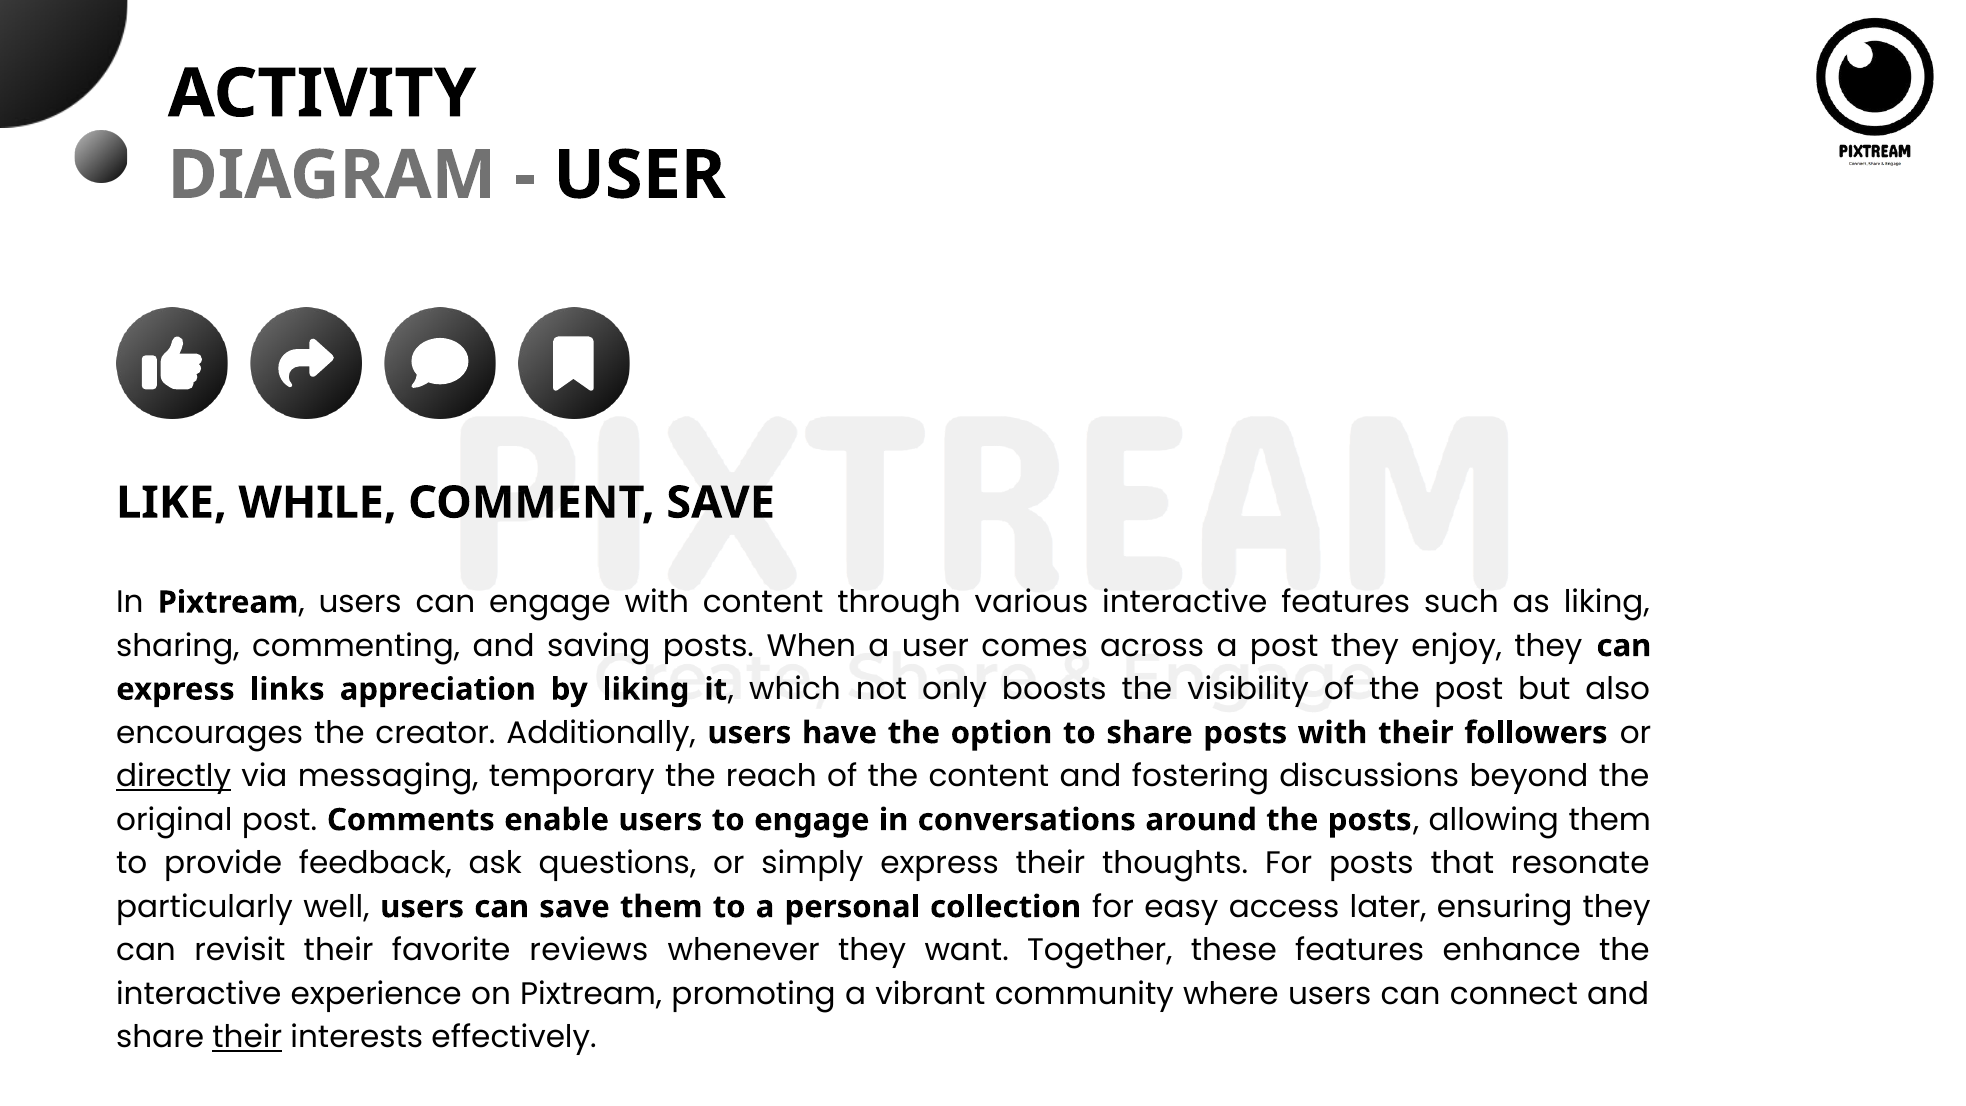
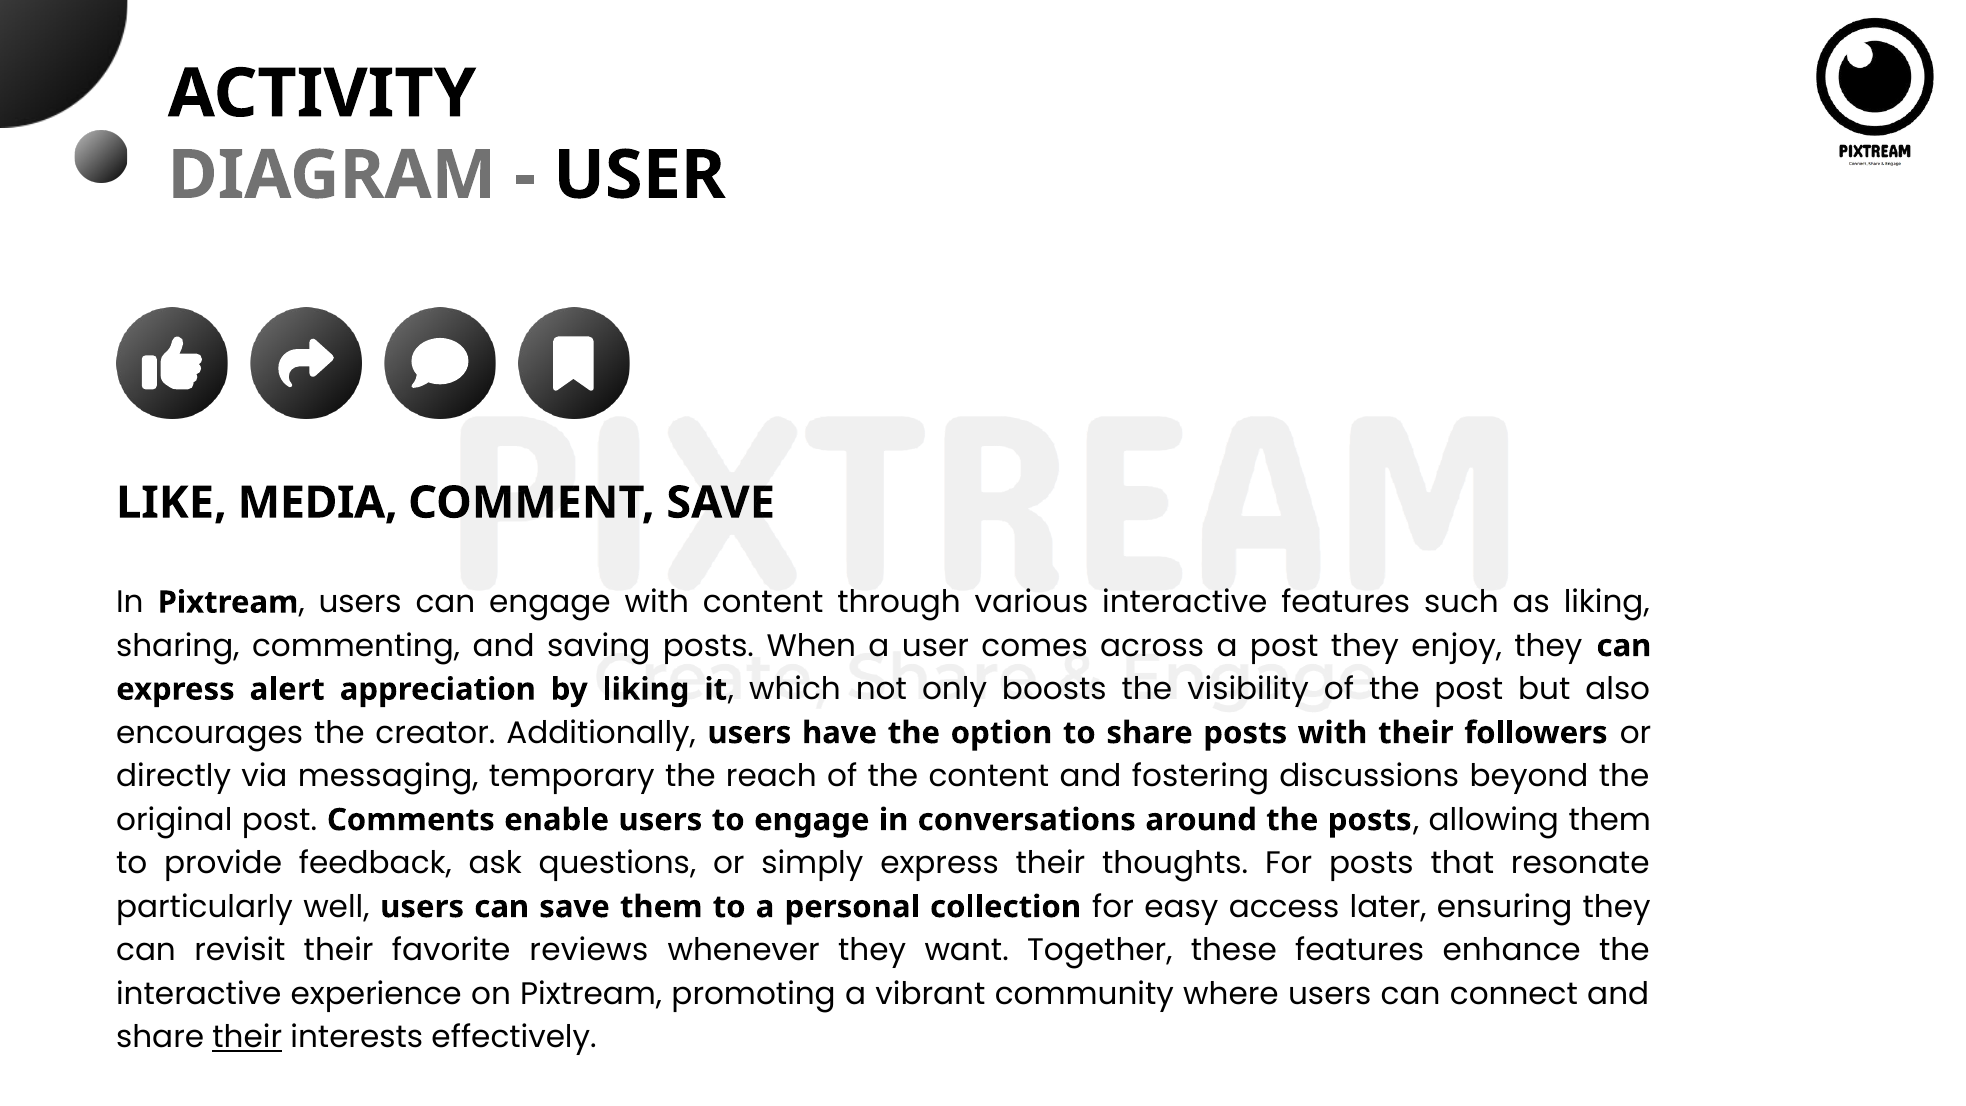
WHILE: WHILE -> MEDIA (318, 503)
links: links -> alert (287, 689)
directly underline: present -> none (174, 776)
